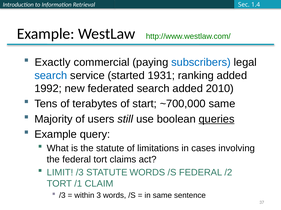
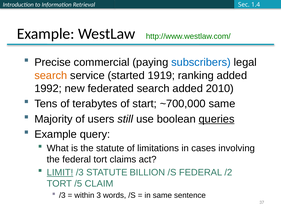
Exactly: Exactly -> Precise (53, 63)
search colour: blue -> orange (51, 76)
1931: 1931 -> 1919 (161, 76)
LIMIT underline: none -> present (60, 173)
STATUTE WORDS: WORDS -> BILLION (147, 173)
/1: /1 -> /5 (78, 184)
